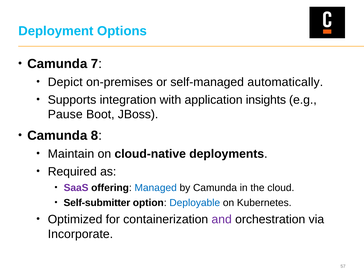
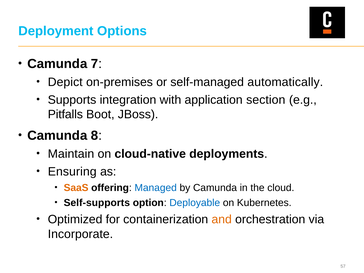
insights: insights -> section (266, 100)
Pause: Pause -> Pitfalls (65, 114)
Required: Required -> Ensuring (72, 172)
SaaS colour: purple -> orange (76, 188)
Self-submitter: Self-submitter -> Self-supports (97, 203)
and colour: purple -> orange (222, 219)
